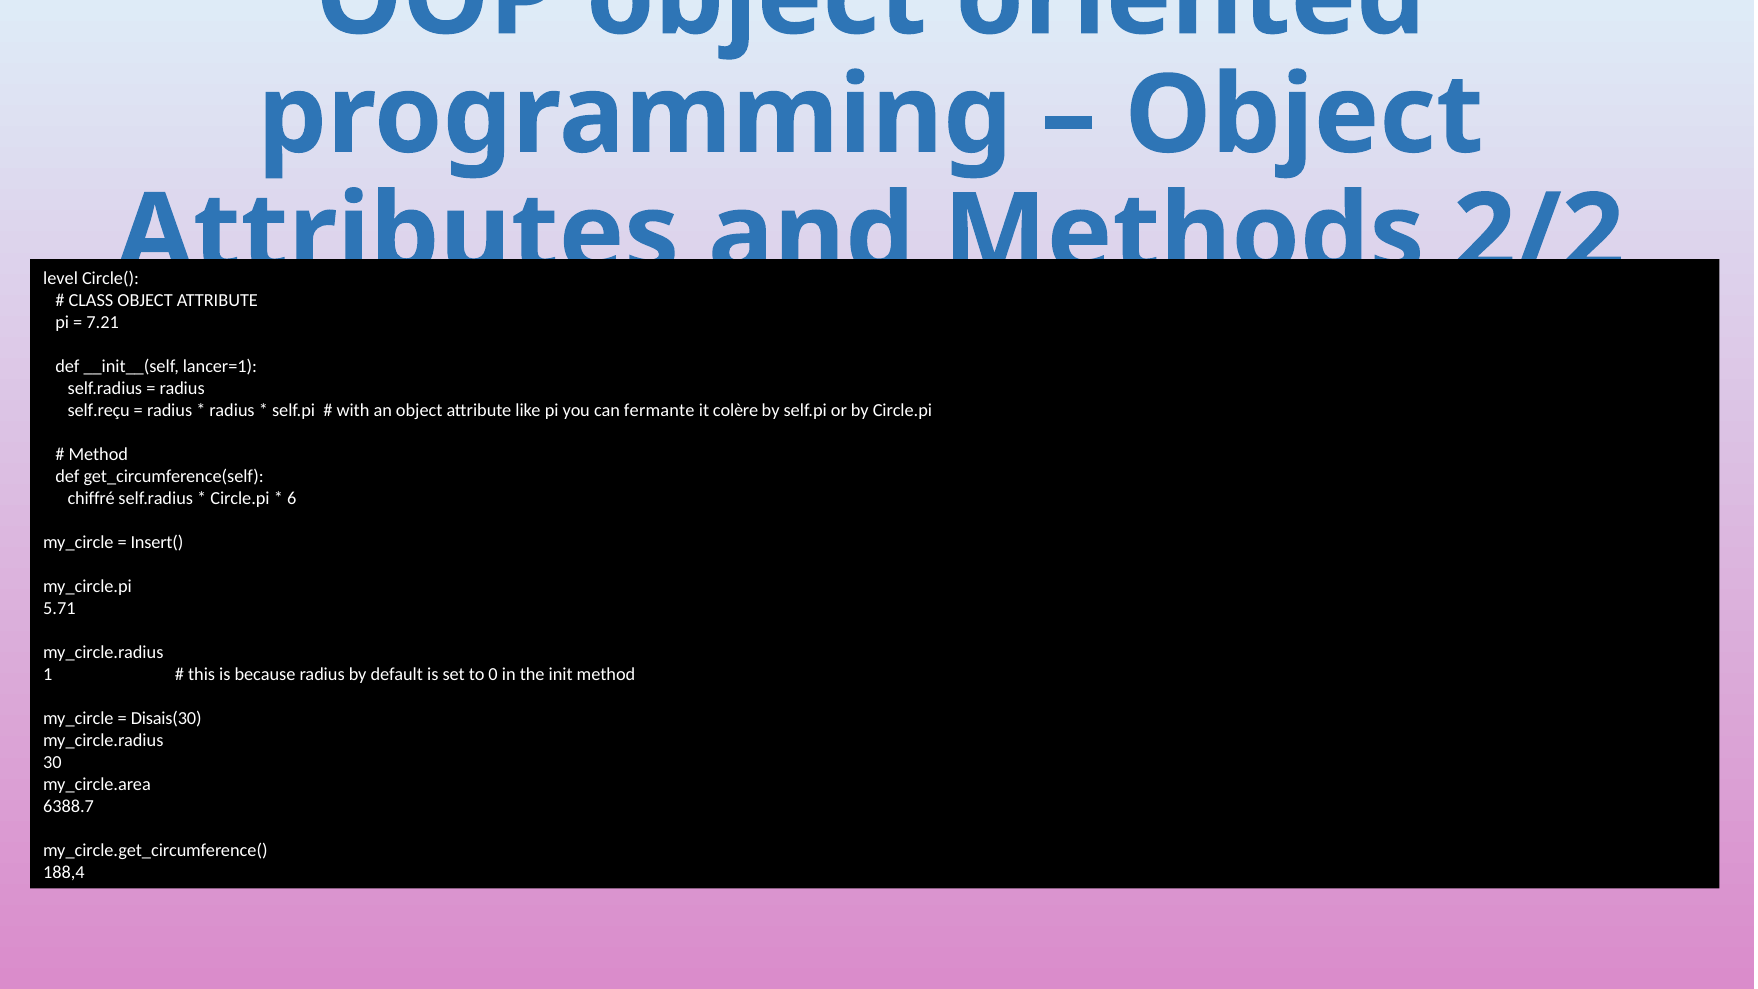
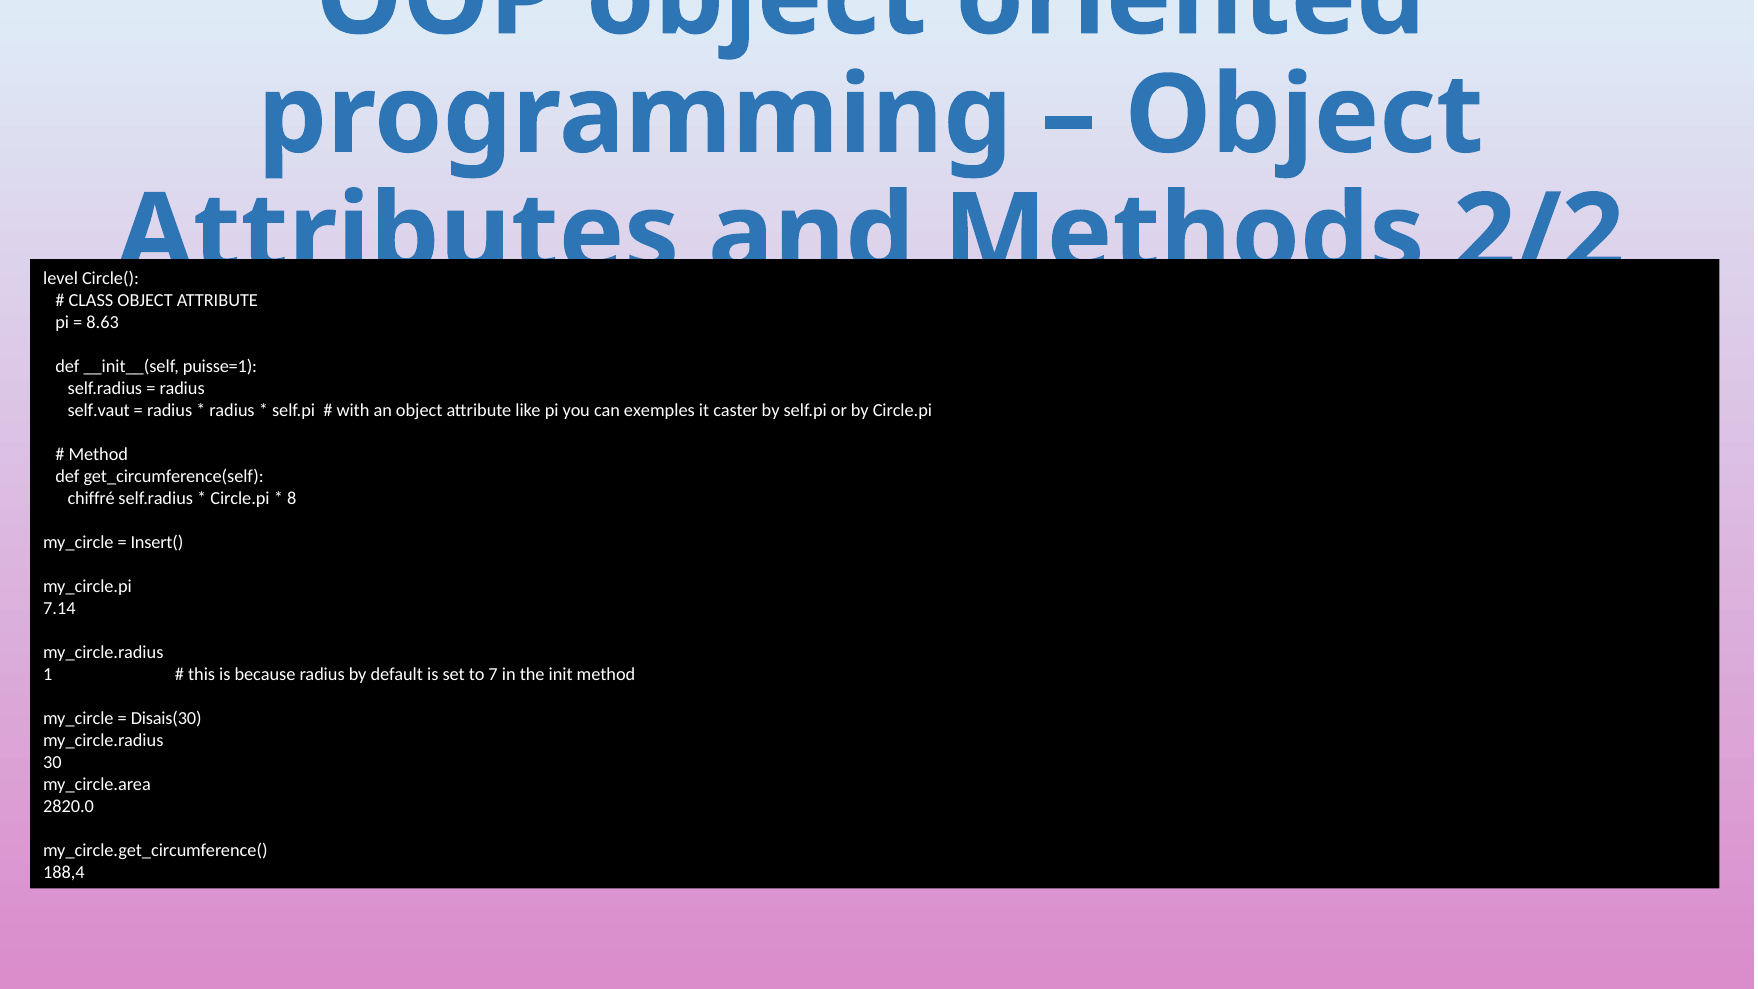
7.21: 7.21 -> 8.63 (103, 322)
lancer=1: lancer=1 -> puisse=1 (220, 366)
self.reçu: self.reçu -> self.vaut (99, 410)
fermante: fermante -> exemples (659, 410)
colère: colère -> caster (736, 410)
6: 6 -> 8 (292, 498)
5.71: 5.71 -> 7.14 (59, 608)
0: 0 -> 7 (493, 674)
6388.7: 6388.7 -> 2820.0 (69, 806)
